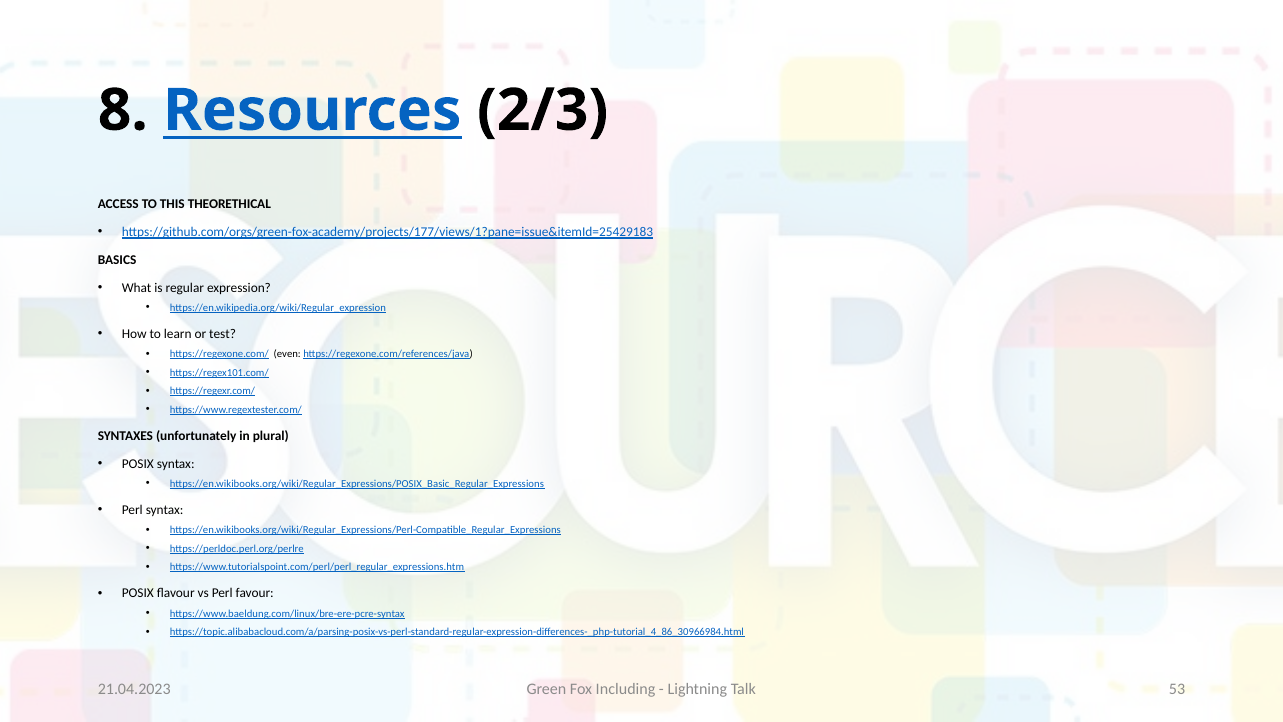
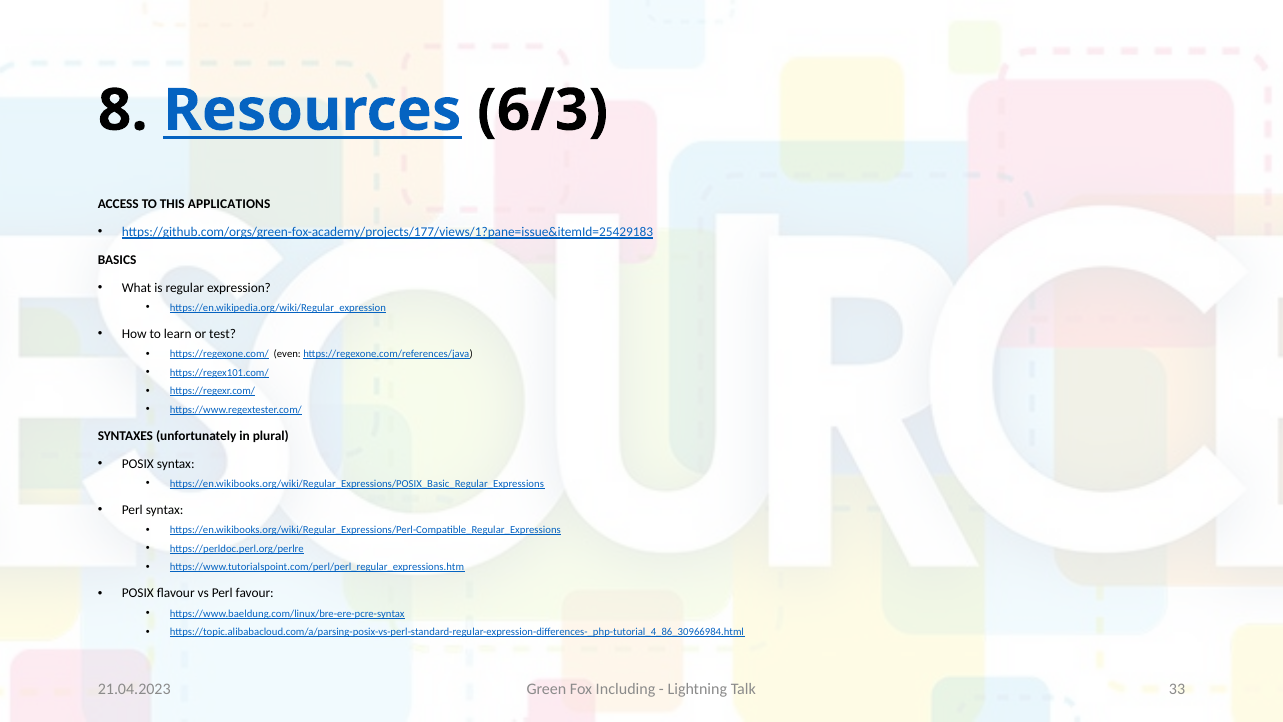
2/3: 2/3 -> 6/3 (543, 110)
THEORETHICAL: THEORETHICAL -> APPLICATIONS (229, 204)
53: 53 -> 33 (1177, 689)
